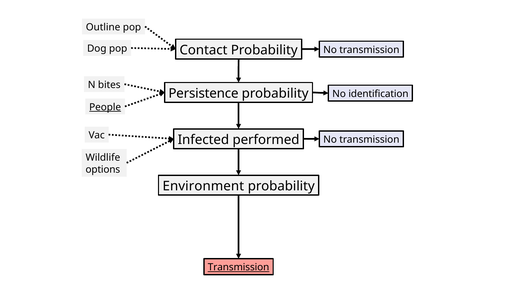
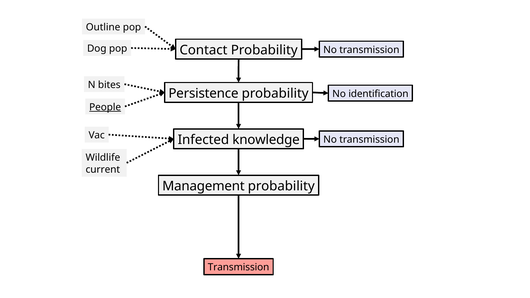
performed: performed -> knowledge (266, 140)
options: options -> current (103, 170)
Environment: Environment -> Management (203, 186)
Transmission underline: present -> none (239, 267)
